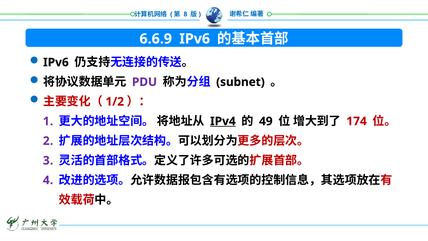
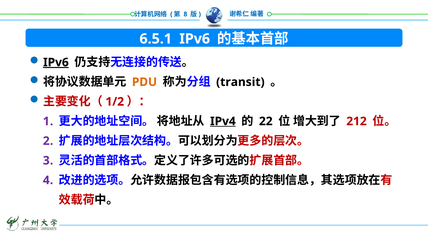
6.6.9: 6.6.9 -> 6.5.1 (156, 39)
IPv6 underline: none -> present (56, 62)
PDU colour: purple -> orange (145, 82)
subnet: subnet -> transit (240, 82)
49: 49 -> 22 (266, 121)
174: 174 -> 212 (357, 121)
